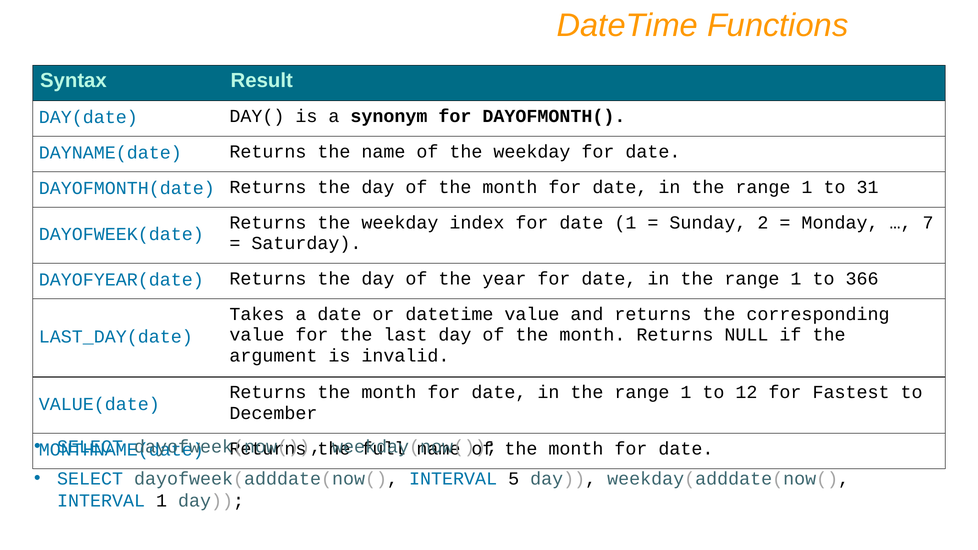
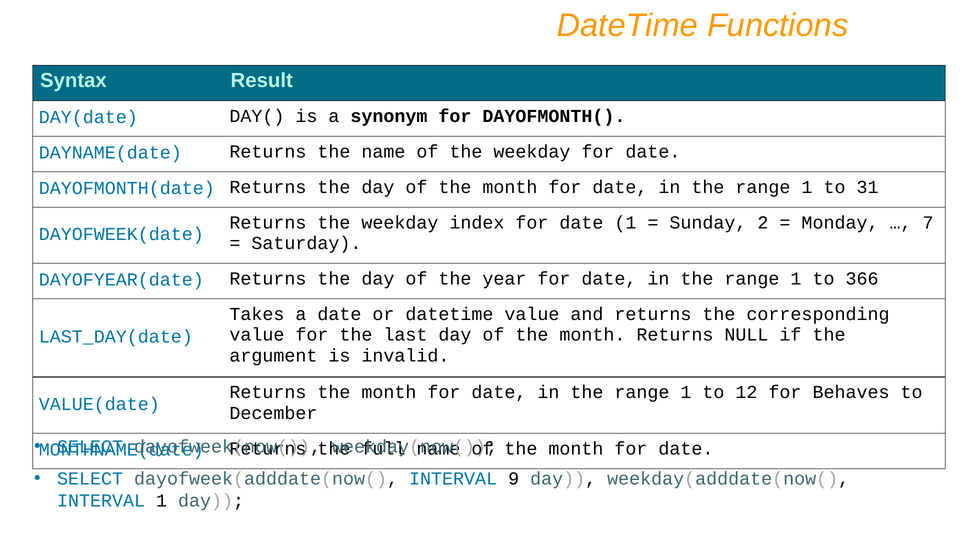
Fastest: Fastest -> Behaves (851, 392)
5: 5 -> 9 (514, 479)
